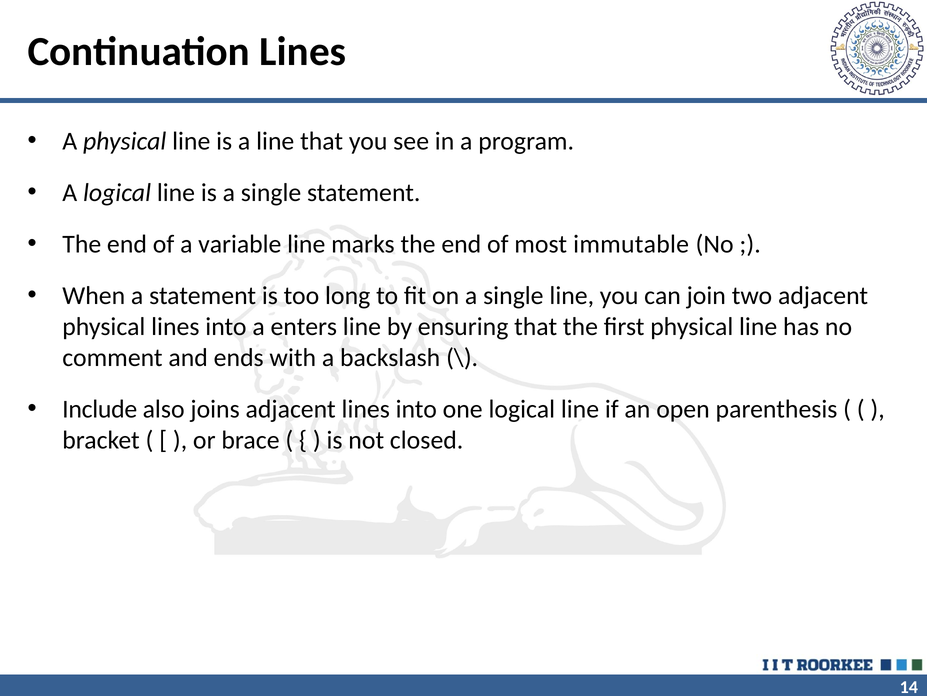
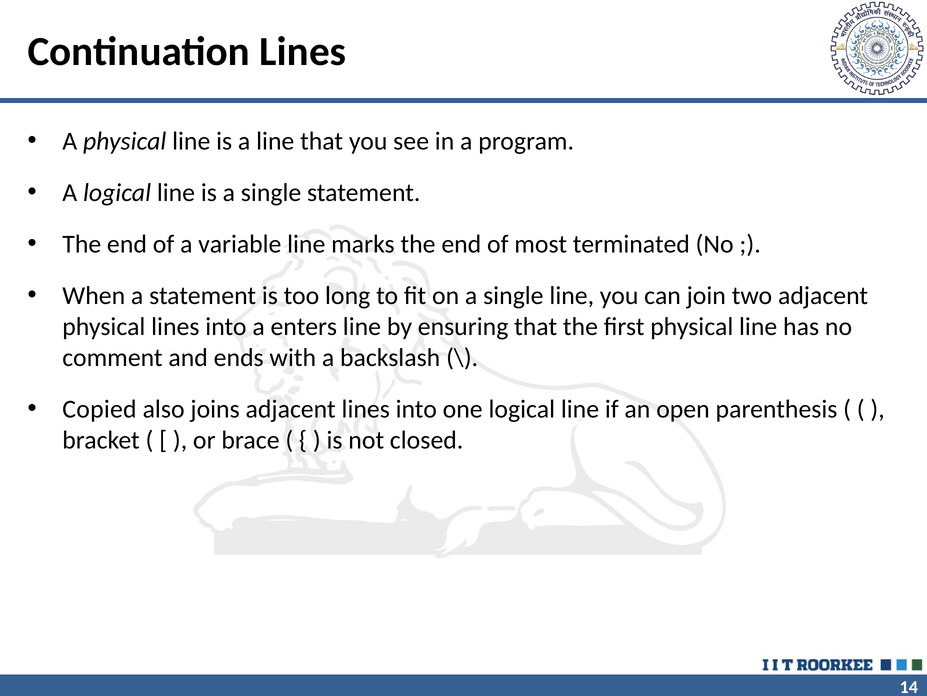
immutable: immutable -> terminated (631, 244)
Include: Include -> Copied (99, 409)
